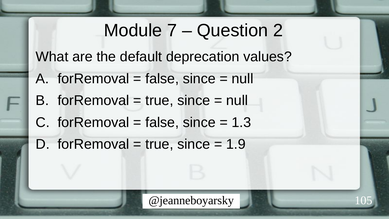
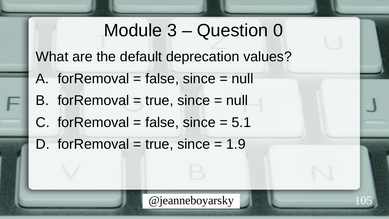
7: 7 -> 3 (172, 30)
2: 2 -> 0 (278, 30)
1.3: 1.3 -> 5.1 (241, 122)
